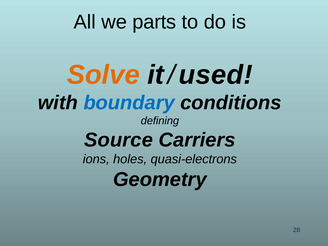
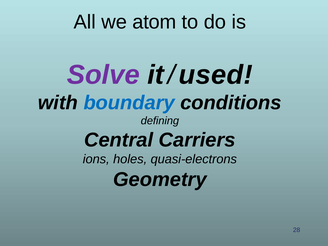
parts: parts -> atom (154, 22)
Solve colour: orange -> purple (103, 75)
Source: Source -> Central (119, 140)
